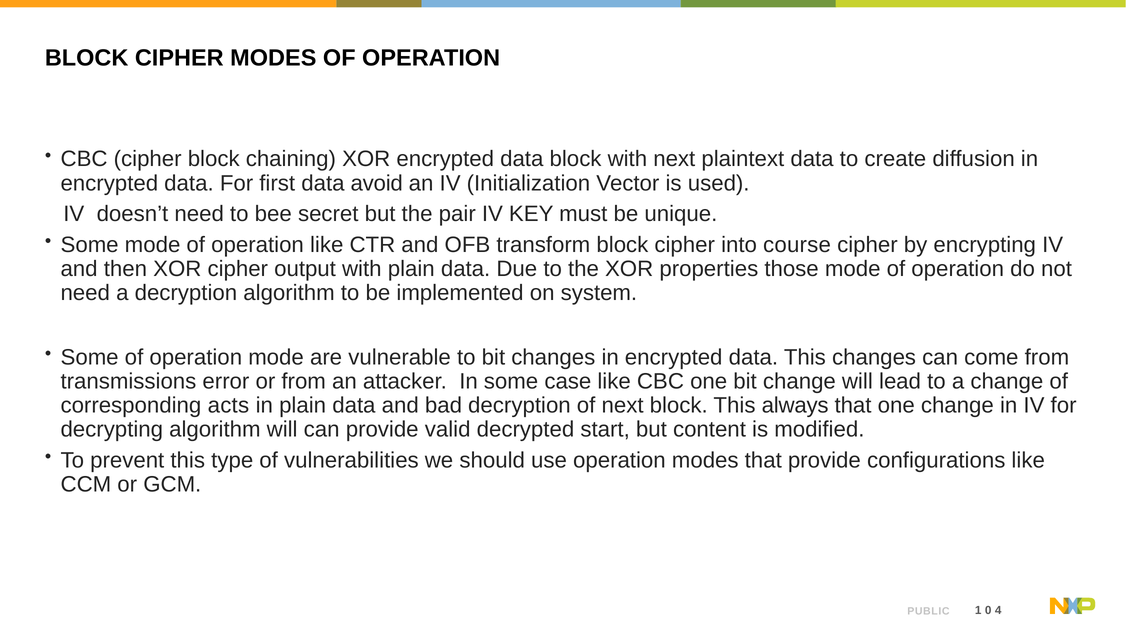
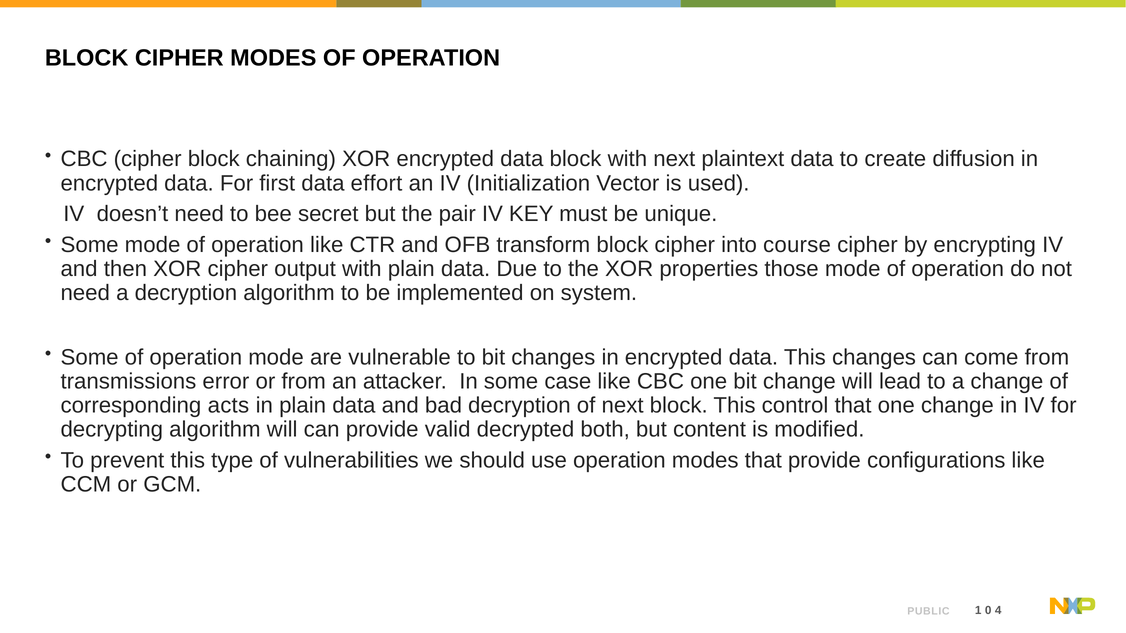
avoid: avoid -> effort (376, 183)
always: always -> control (795, 406)
start: start -> both (605, 430)
